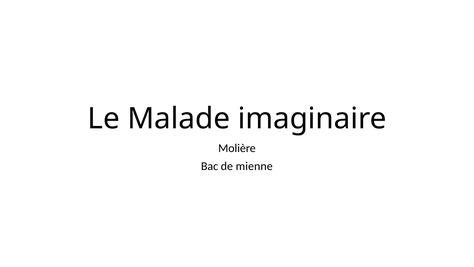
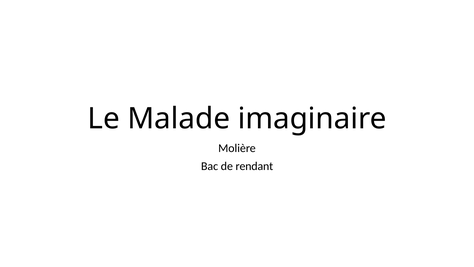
mienne: mienne -> rendant (254, 166)
